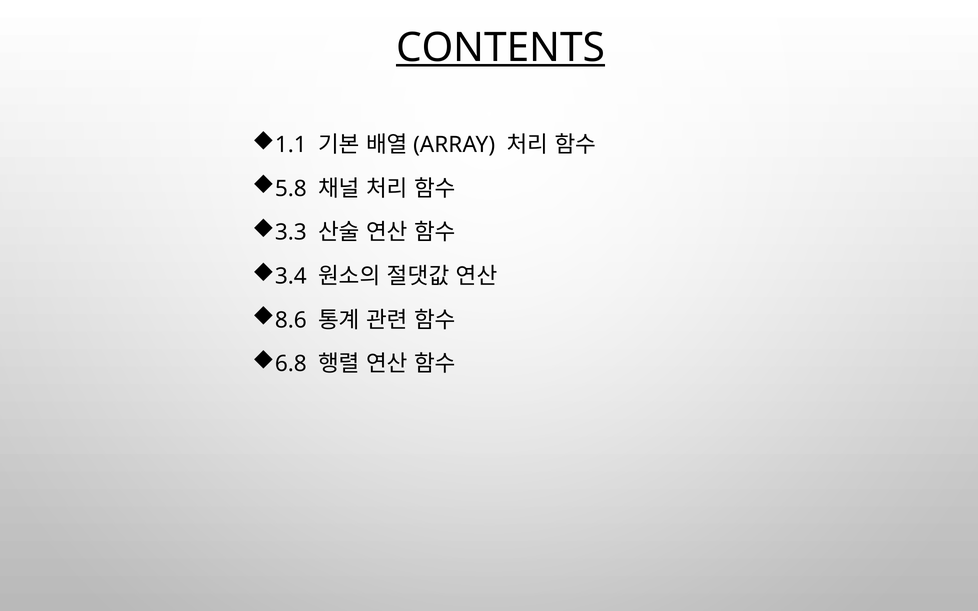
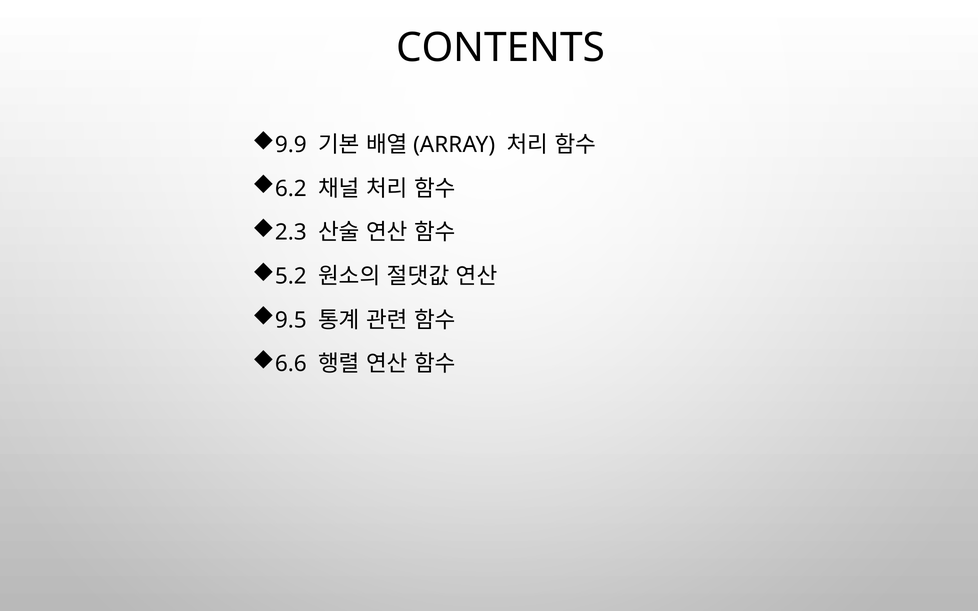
CONTENTS underline: present -> none (501, 48)
1.1: 1.1 -> 9.9 (291, 145)
5.8: 5.8 -> 6.2 (291, 189)
3.3: 3.3 -> 2.3 (291, 233)
3.4: 3.4 -> 5.2 (291, 276)
8.6: 8.6 -> 9.5 (291, 320)
6.8: 6.8 -> 6.6 (291, 364)
